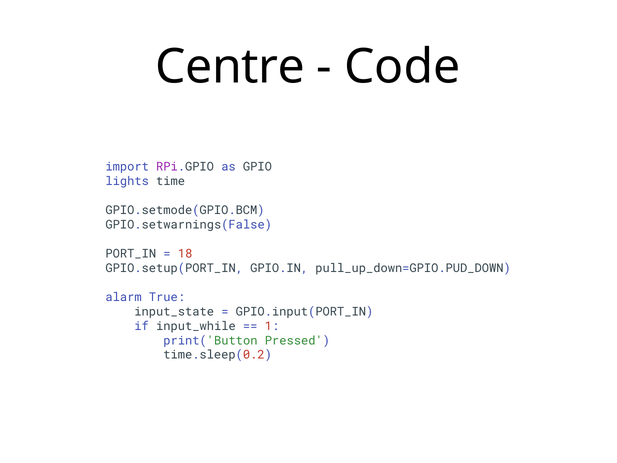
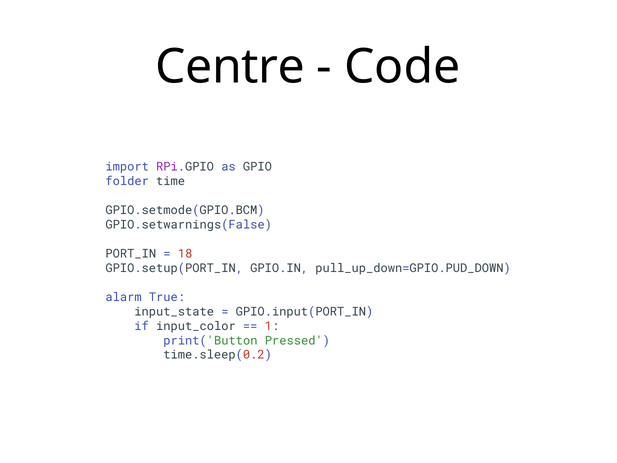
lights: lights -> folder (127, 181)
input_while: input_while -> input_color (196, 326)
